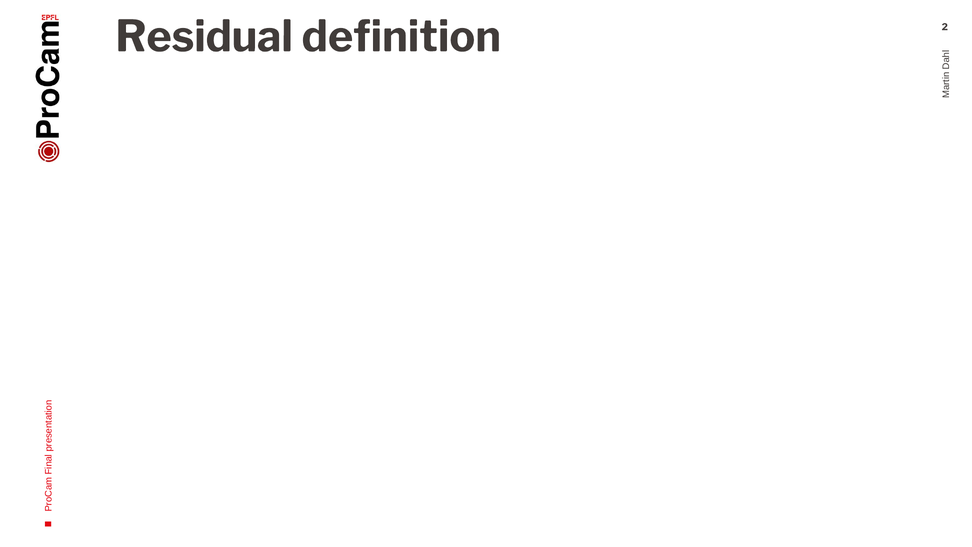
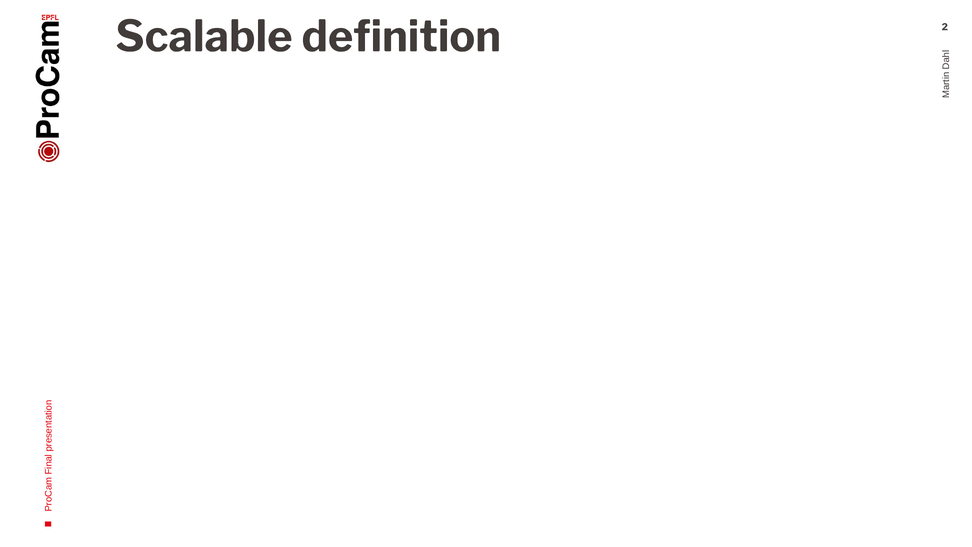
Residual: Residual -> Scalable (204, 37)
